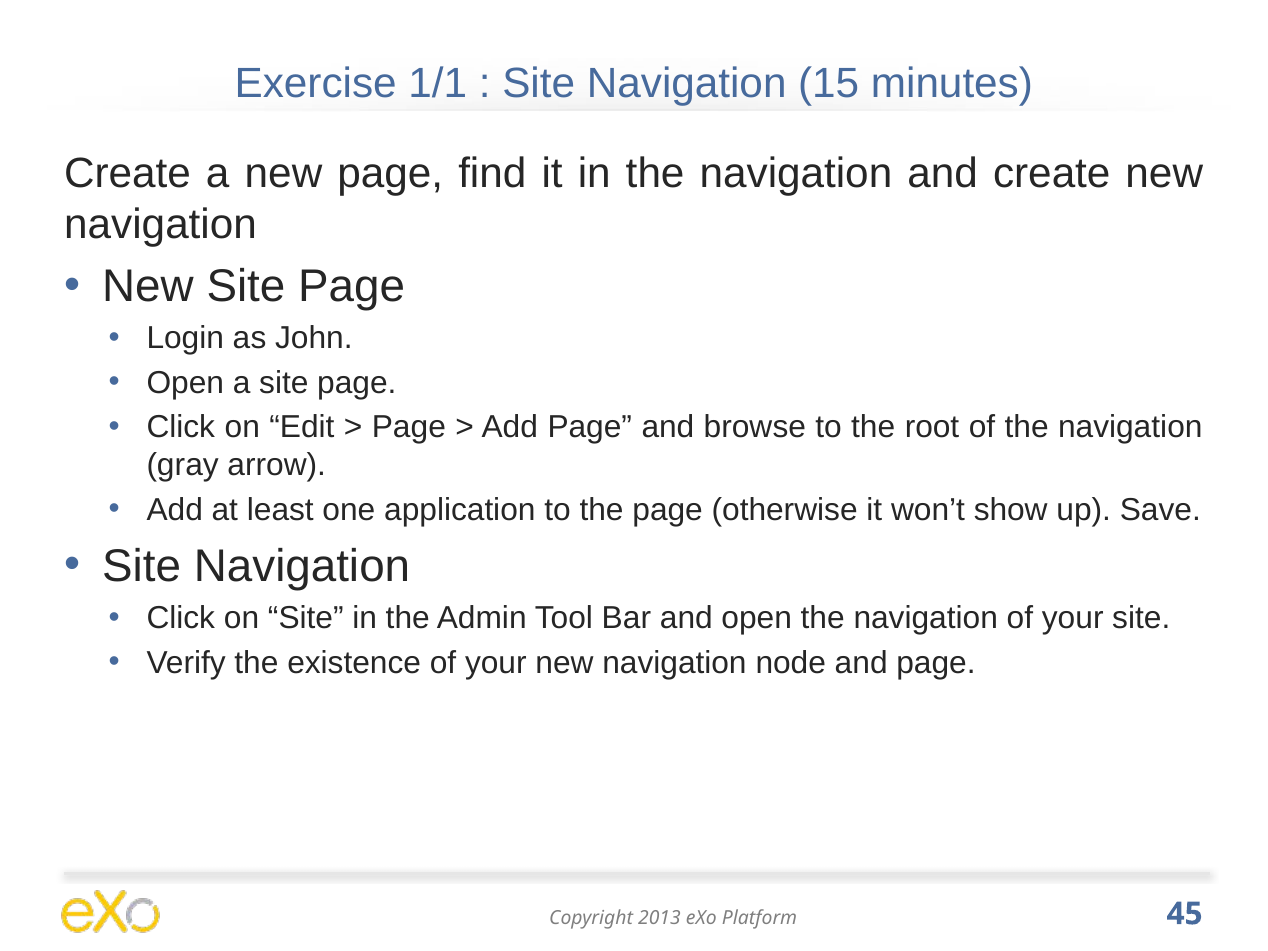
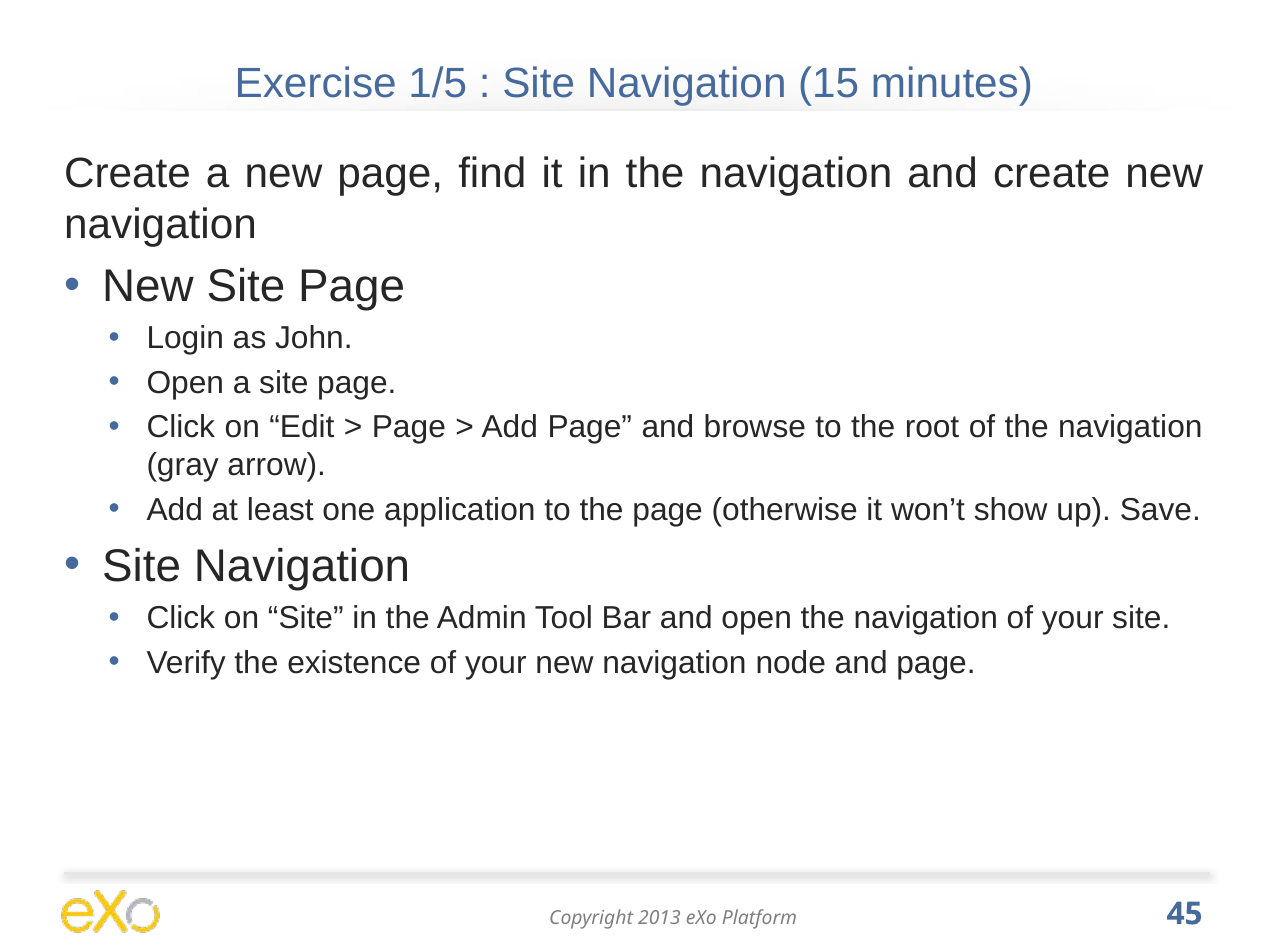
1/1: 1/1 -> 1/5 (438, 83)
